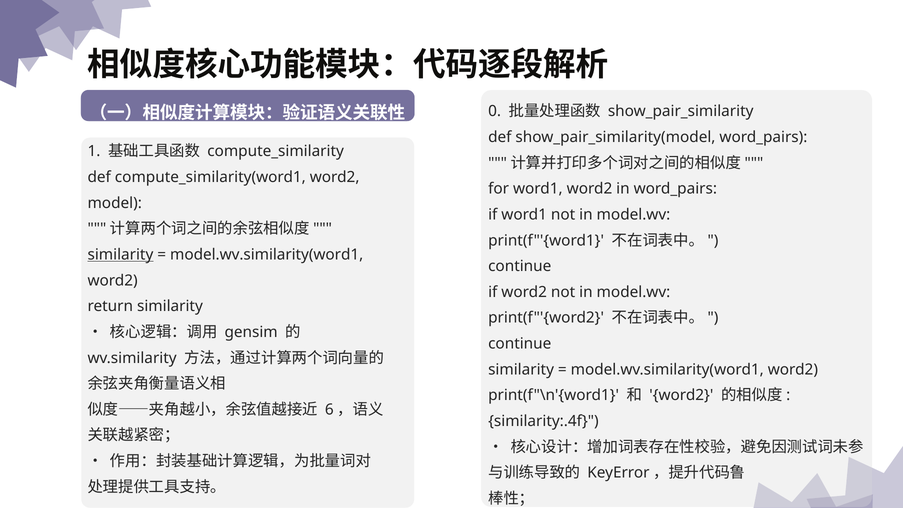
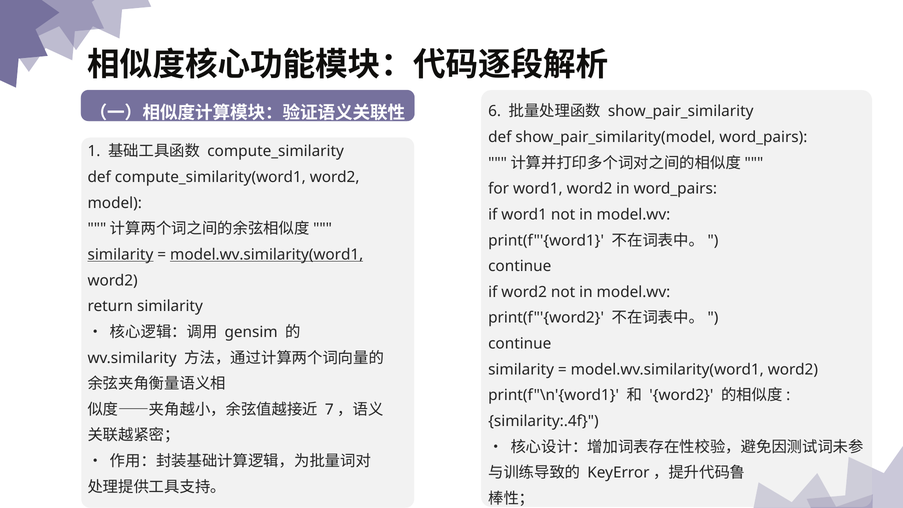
0: 0 -> 6 (495, 111)
model.wv.similarity(word1 underline: none -> present (267, 255)
6: 6 -> 7 (329, 410)
